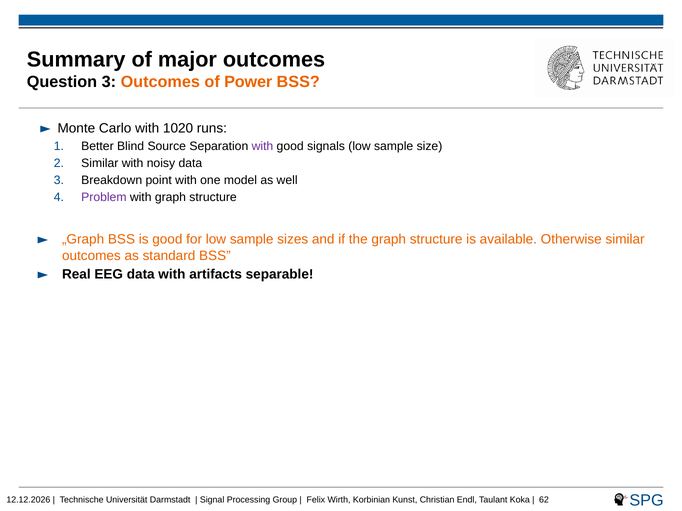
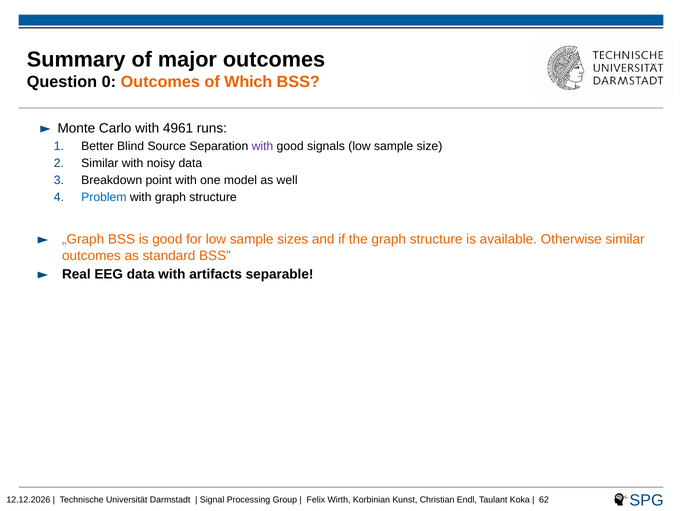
Question 3: 3 -> 0 (109, 82)
Power: Power -> Which (248, 82)
1020: 1020 -> 4961 (178, 129)
Problem colour: purple -> blue (104, 197)
